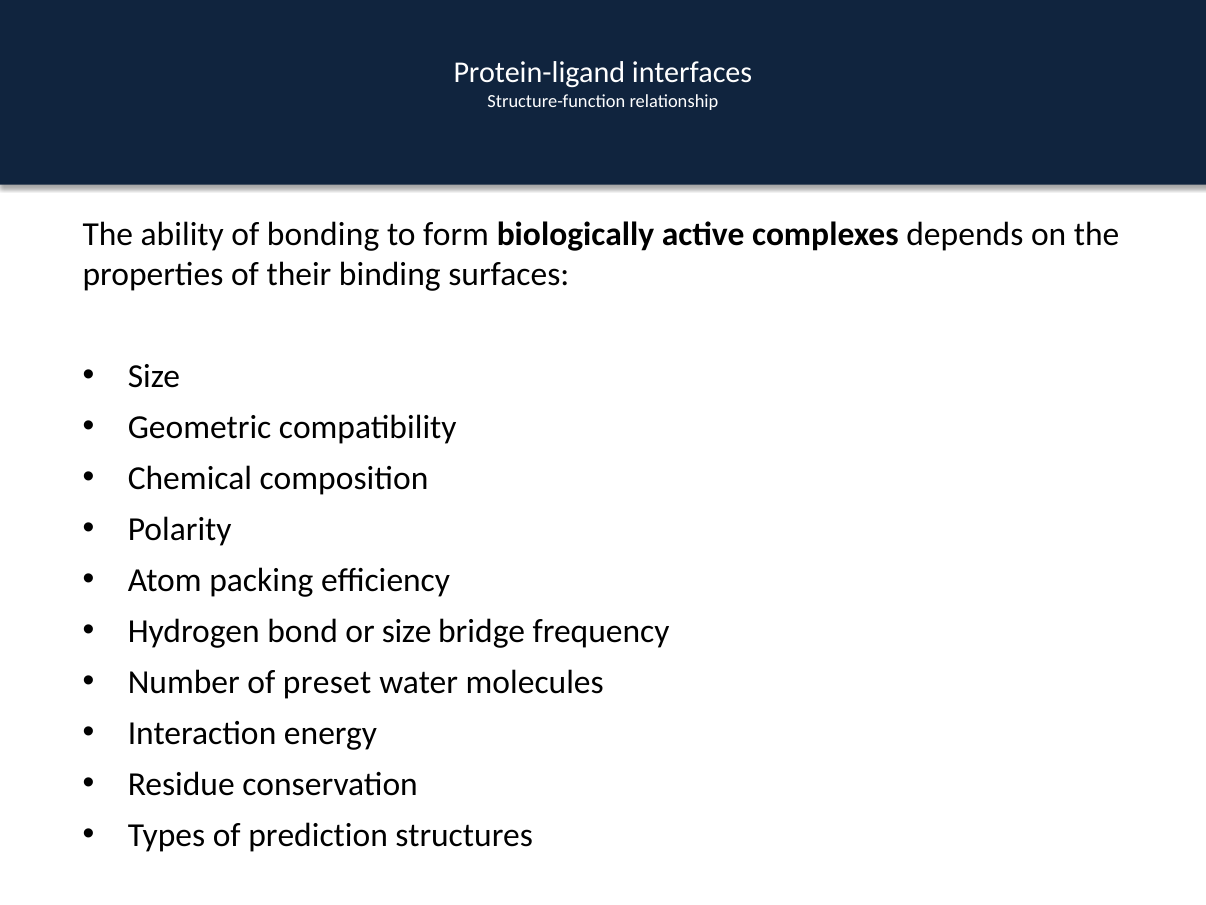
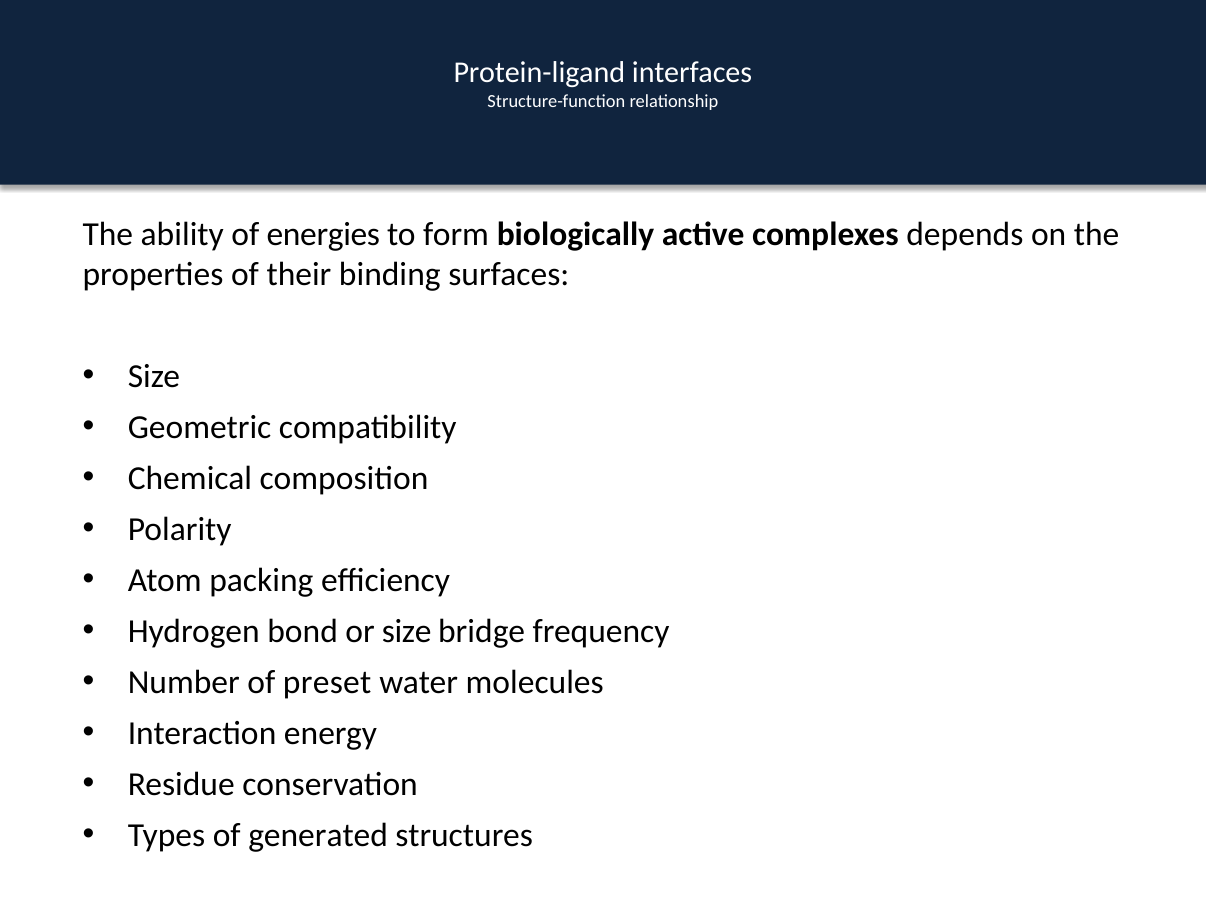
bonding: bonding -> energies (323, 234)
prediction: prediction -> generated (318, 835)
